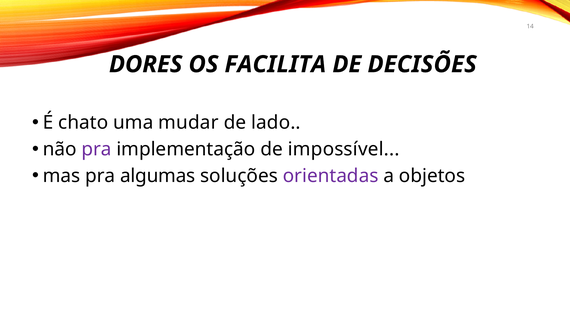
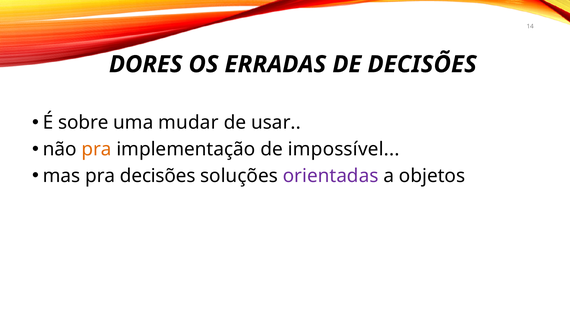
FACILITA: FACILITA -> ERRADAS (275, 64)
chato: chato -> sobre (83, 123)
lado: lado -> usar (276, 123)
pra colour: purple -> orange (97, 149)
pra algumas: algumas -> decisões (158, 176)
